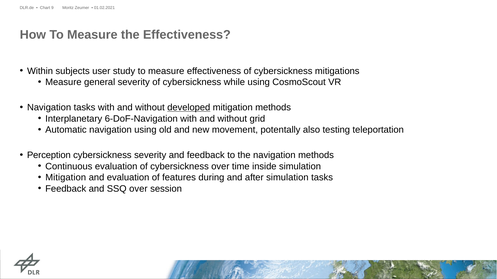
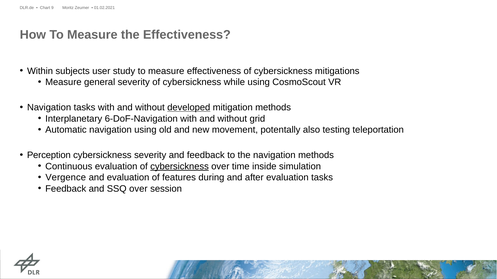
cybersickness underline: none -> present (180, 167)
Mitigation: Mitigation -> Vergence (66, 178)
after simulation: simulation -> evaluation (287, 178)
